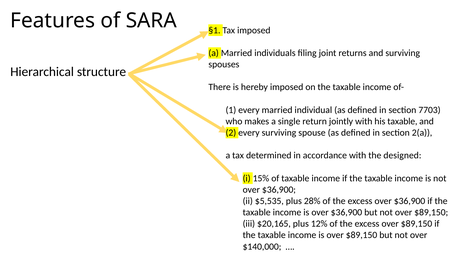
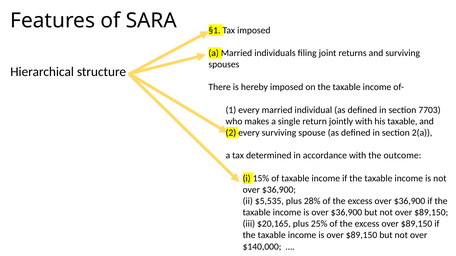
designed: designed -> outcome (402, 156)
12%: 12% -> 25% (319, 224)
